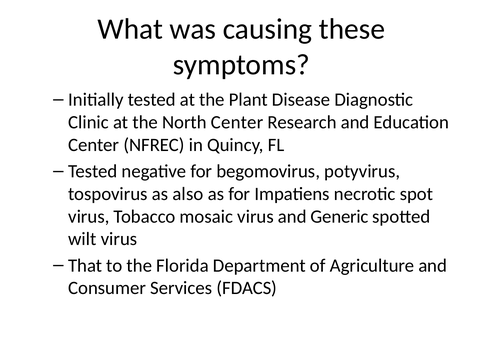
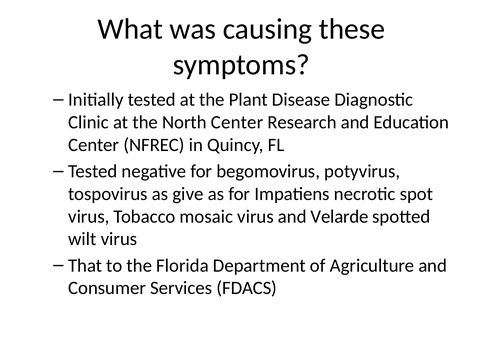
also: also -> give (188, 194)
Generic: Generic -> Velarde (340, 216)
